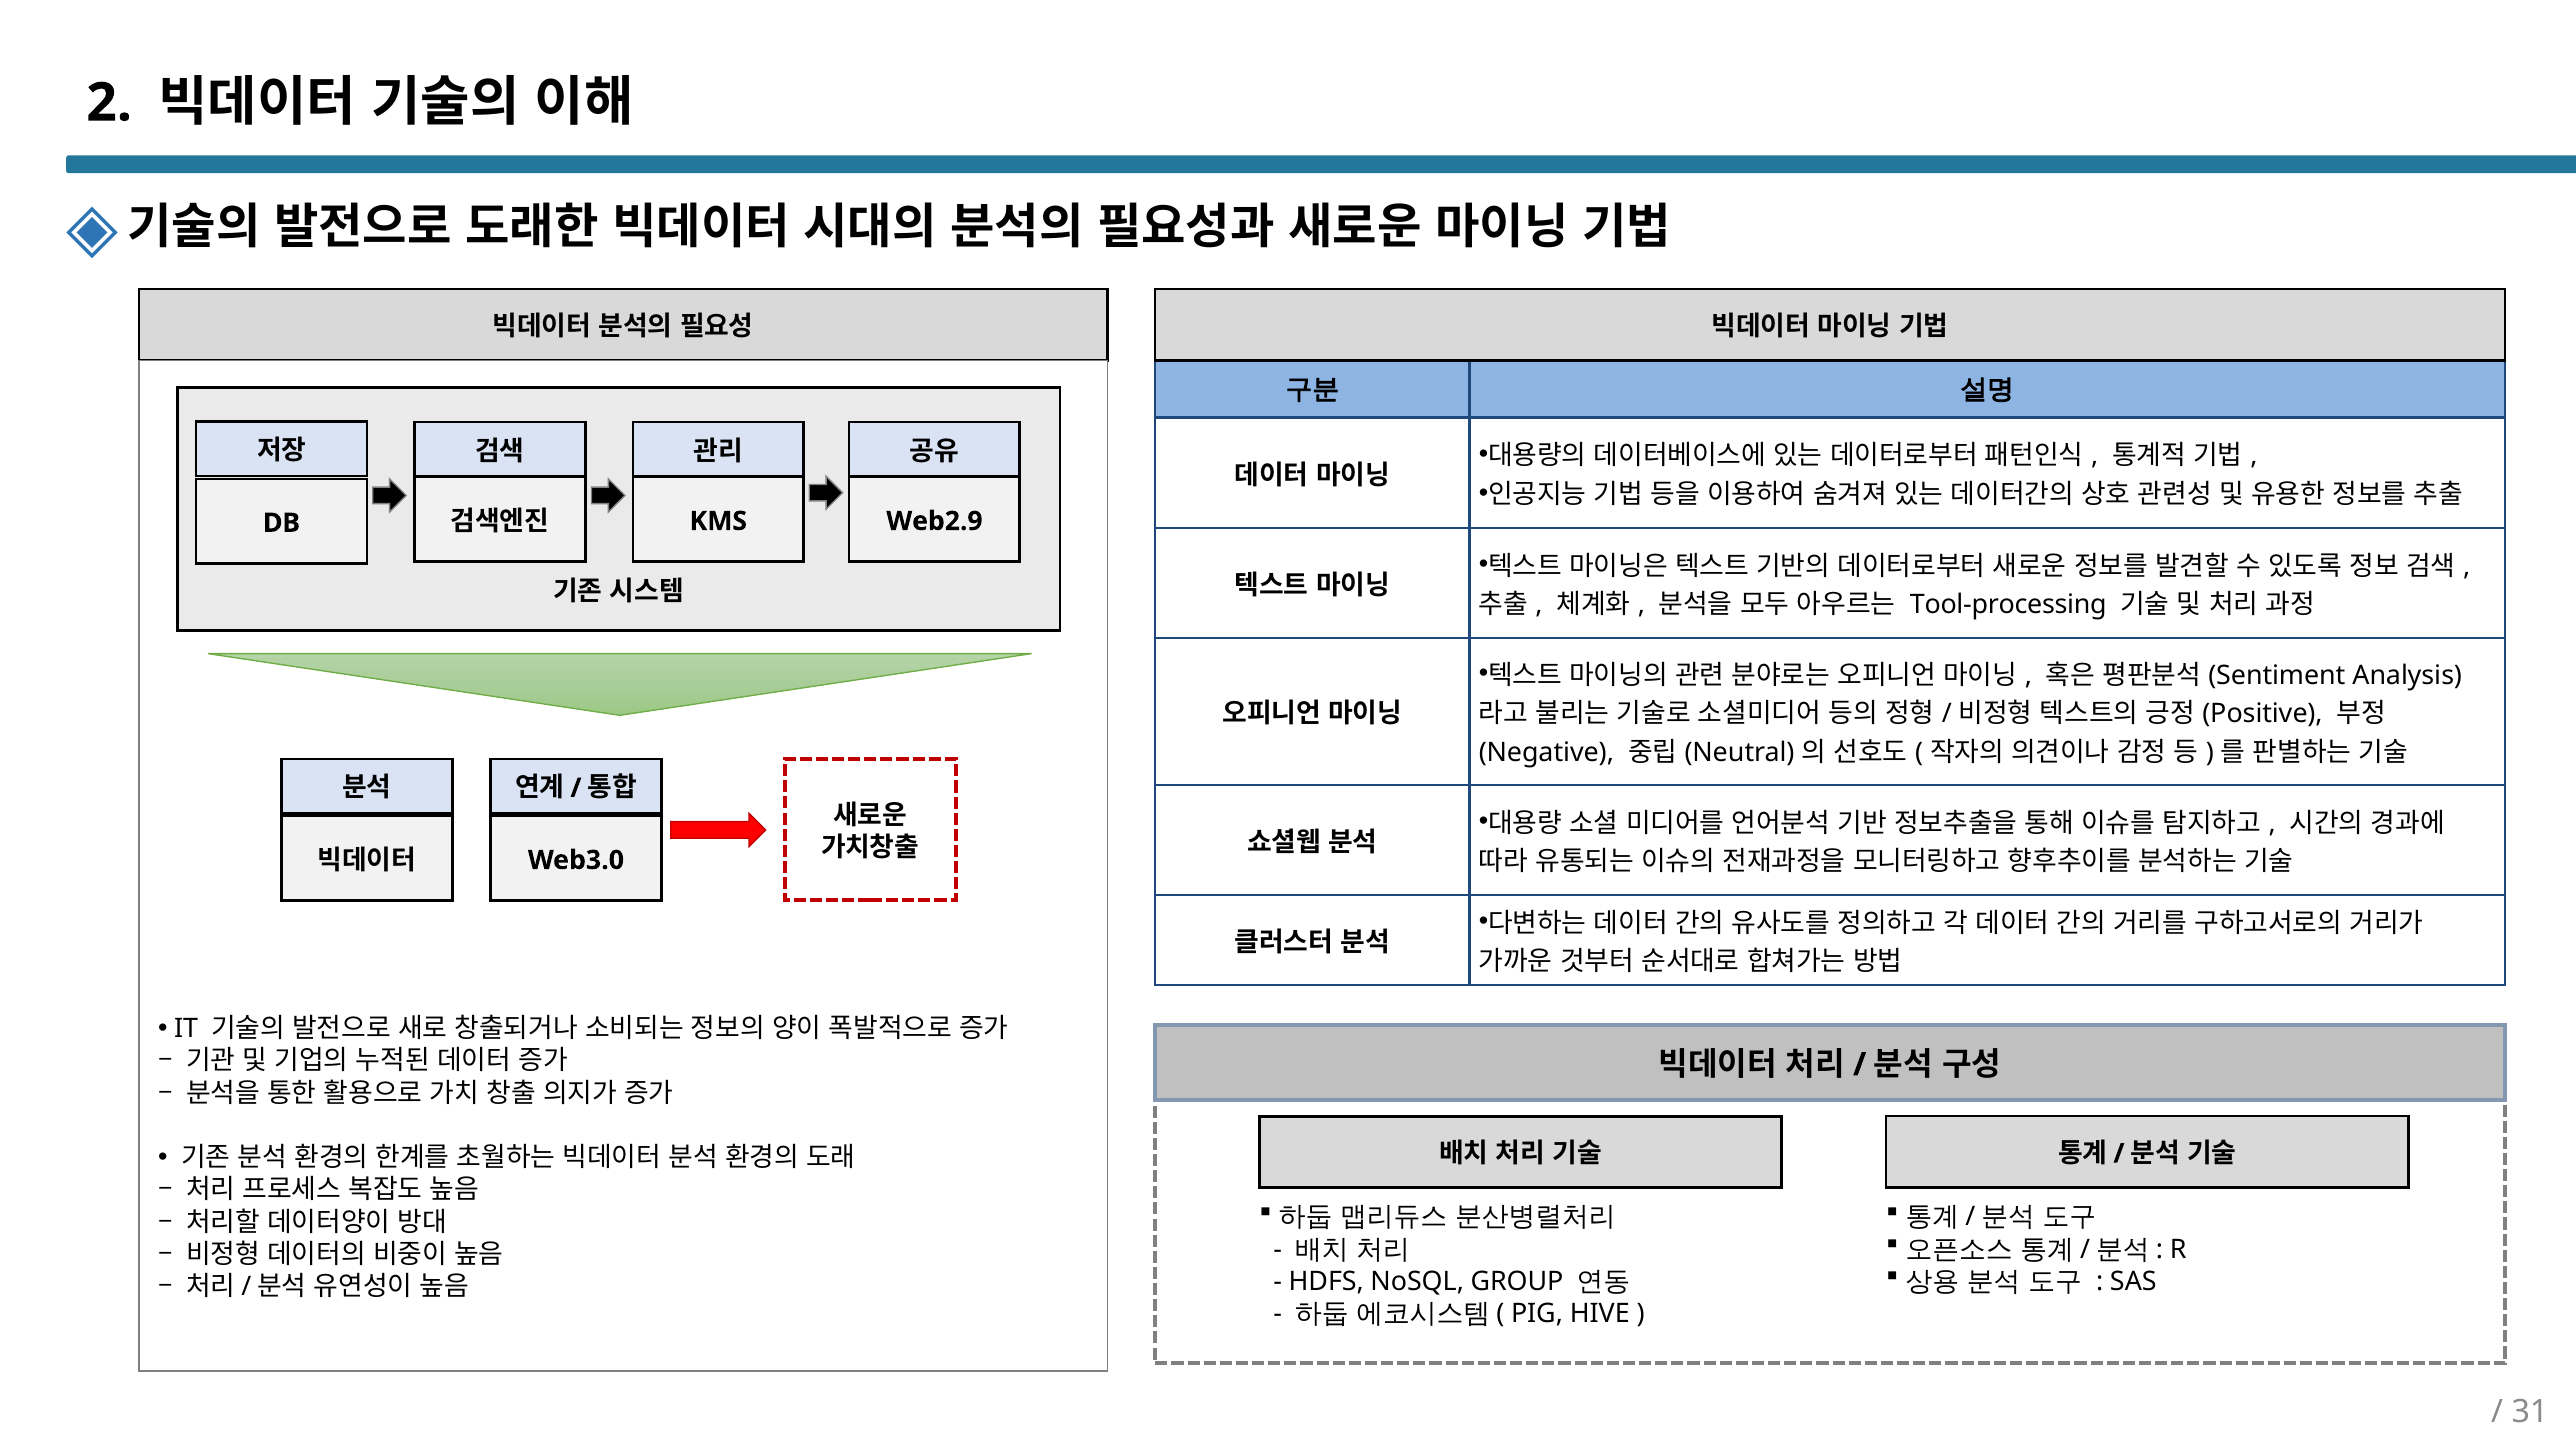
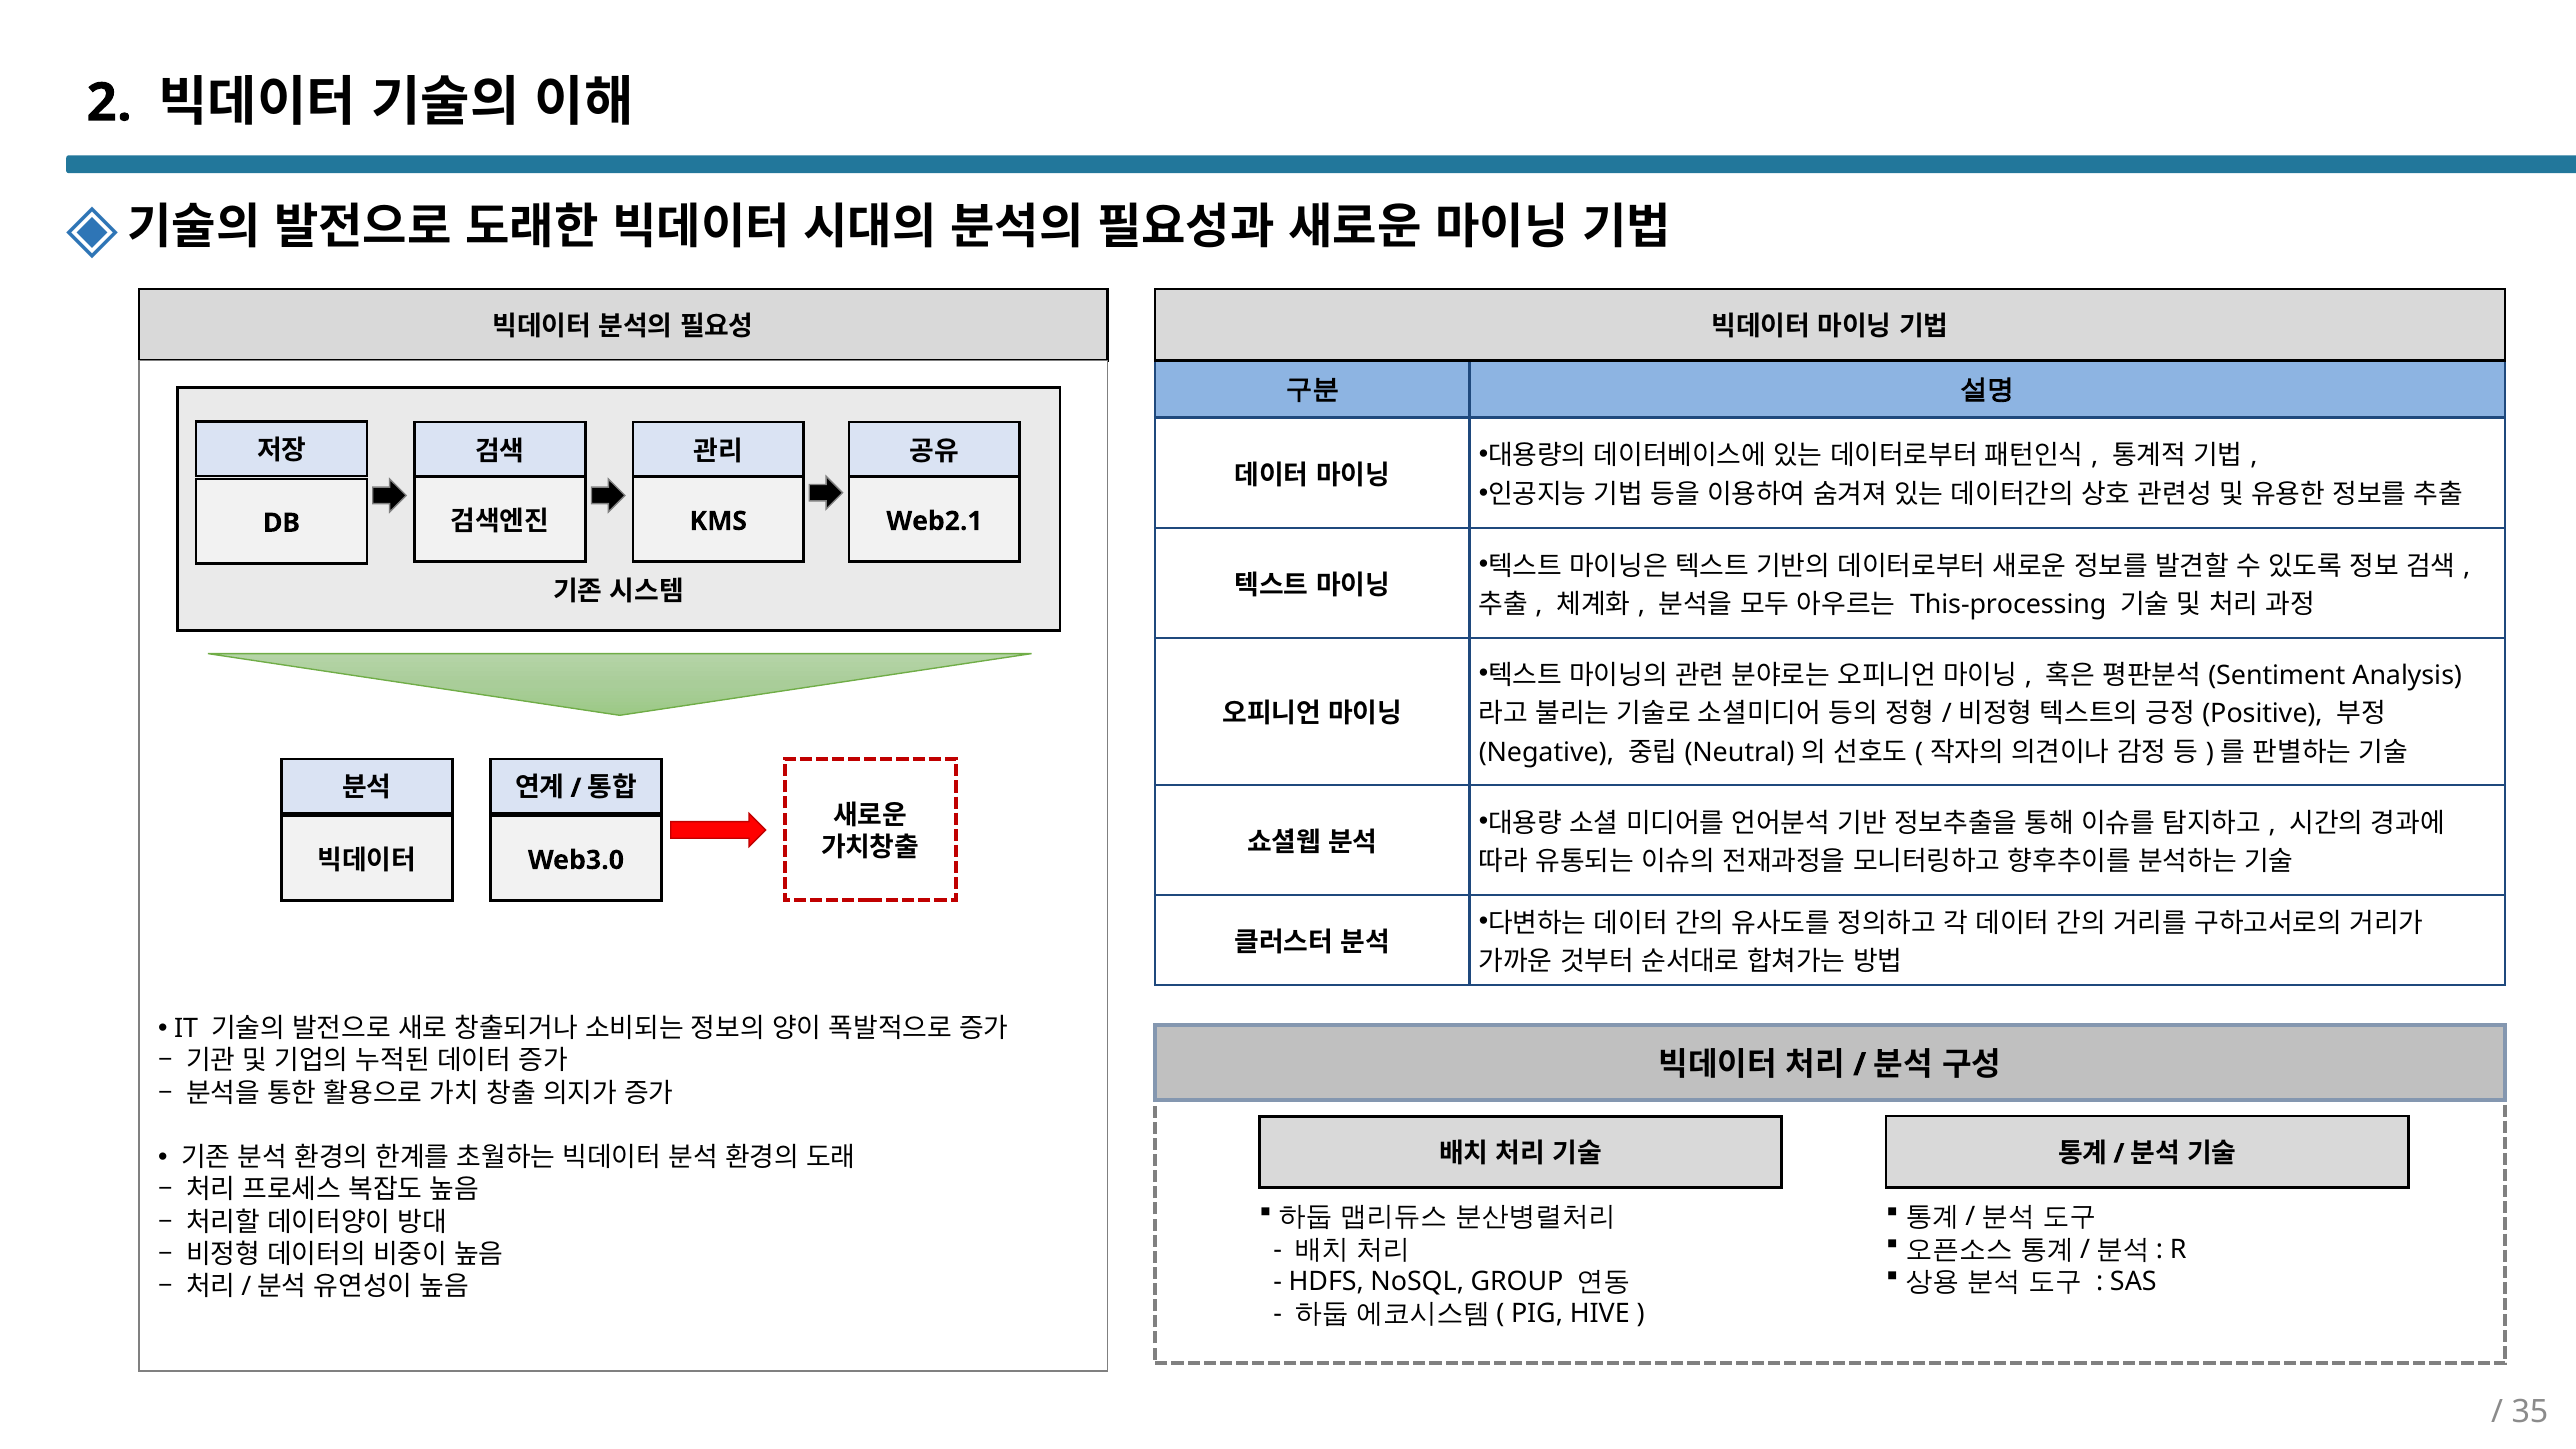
Web2.9: Web2.9 -> Web2.1 (934, 521)
Tool-processing: Tool-processing -> This-processing (2008, 605)
31: 31 -> 35 (2530, 1412)
